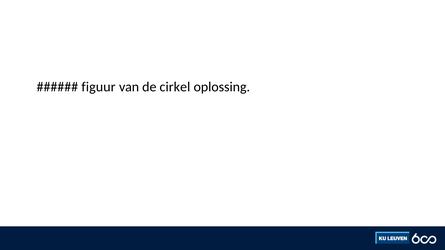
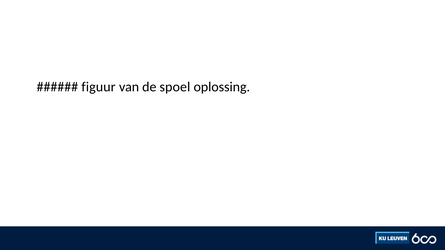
cirkel: cirkel -> spoel (175, 87)
